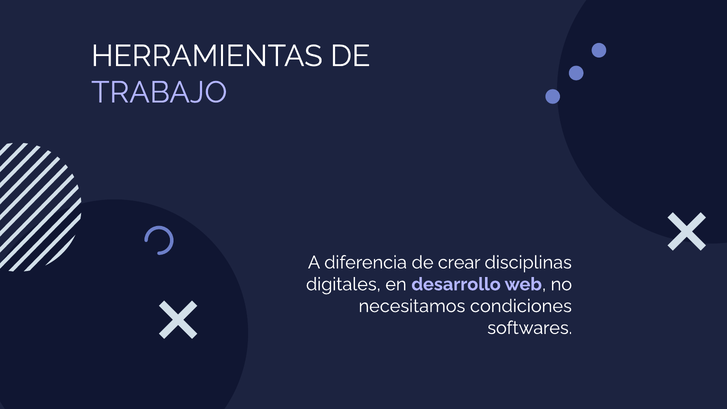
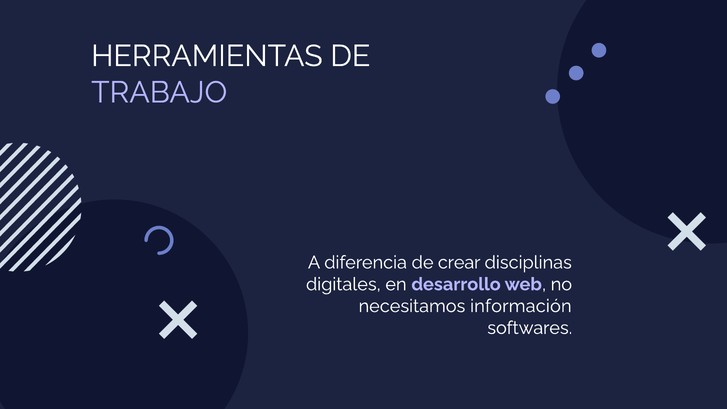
condiciones: condiciones -> información (521, 306)
